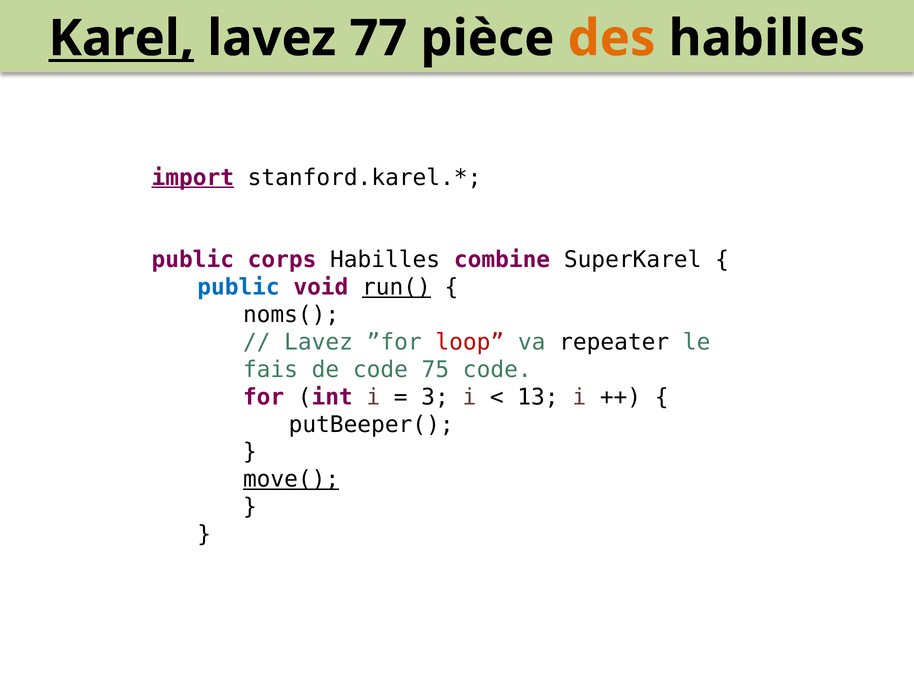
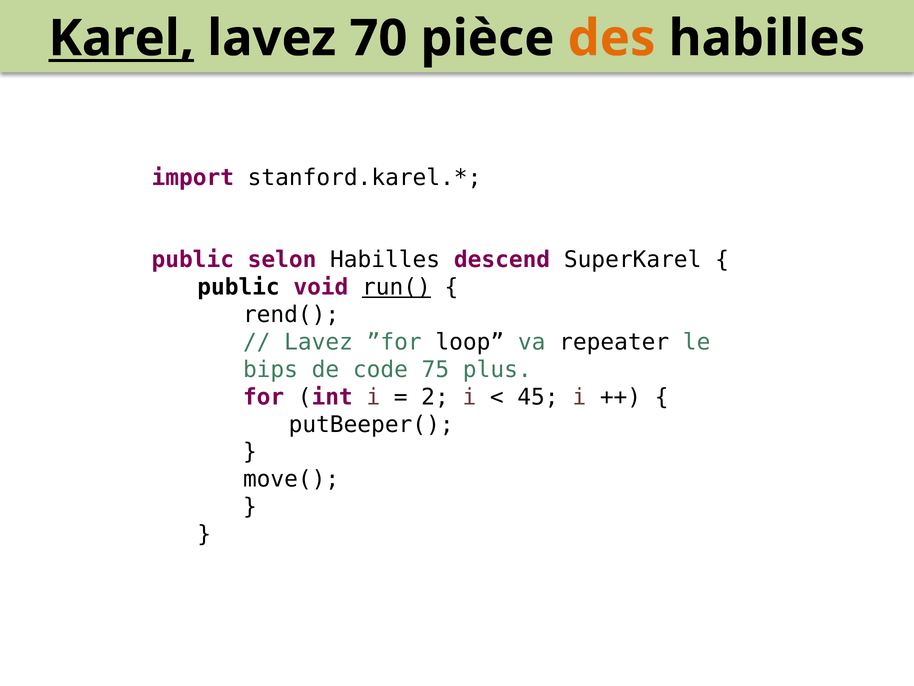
77: 77 -> 70 (378, 38)
import underline: present -> none (193, 177)
corps: corps -> selon (282, 260)
combine: combine -> descend (502, 260)
public colour: blue -> black (239, 287)
noms(: noms( -> rend( (291, 314)
loop colour: red -> black (470, 342)
fais: fais -> bips (270, 369)
75 code: code -> plus (497, 369)
3: 3 -> 2 (435, 397)
13: 13 -> 45 (538, 397)
move( underline: present -> none (291, 479)
